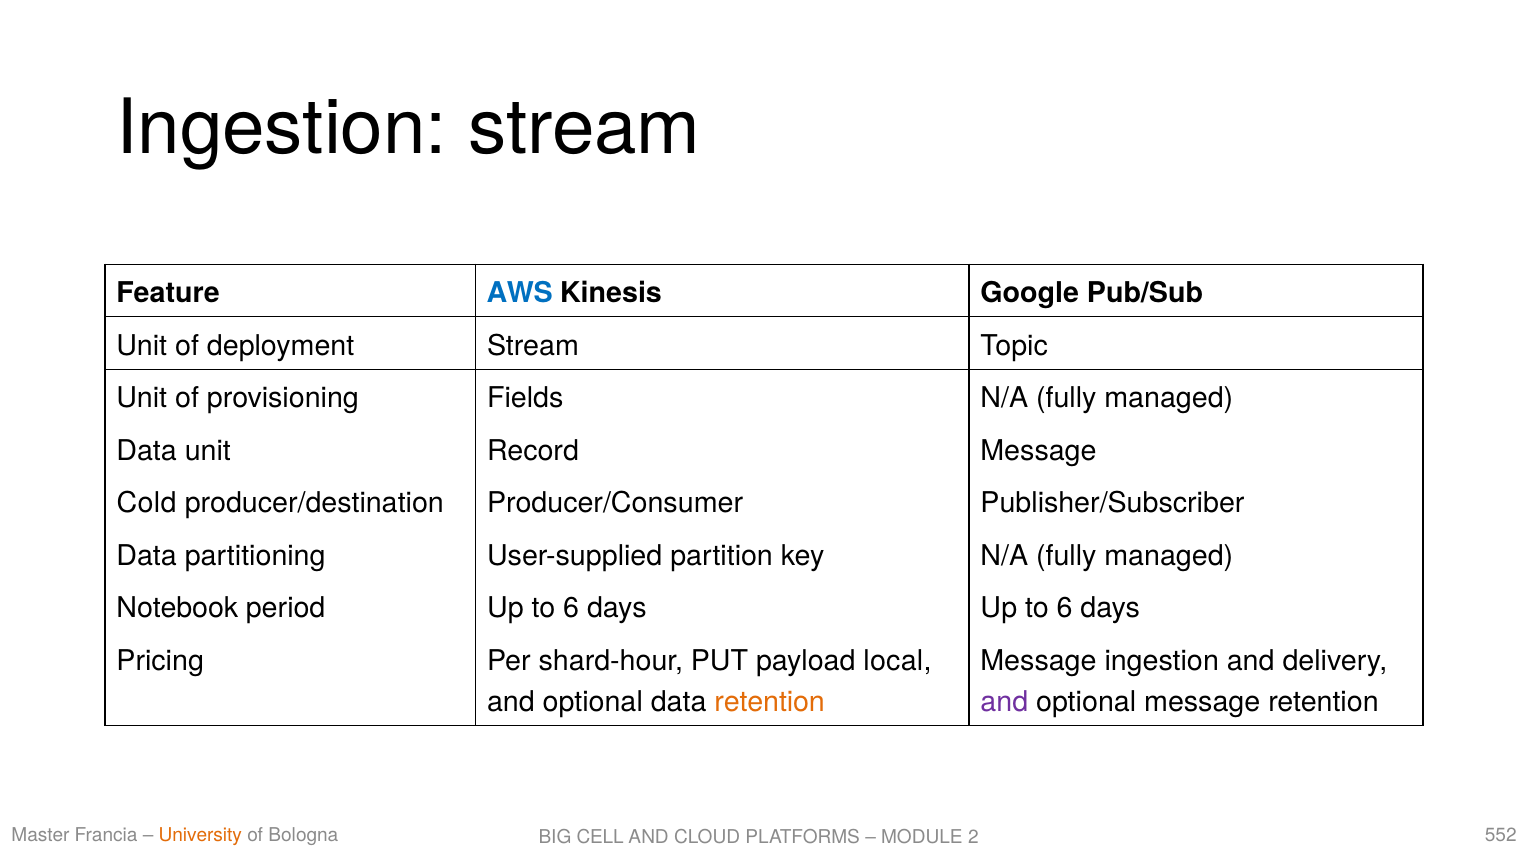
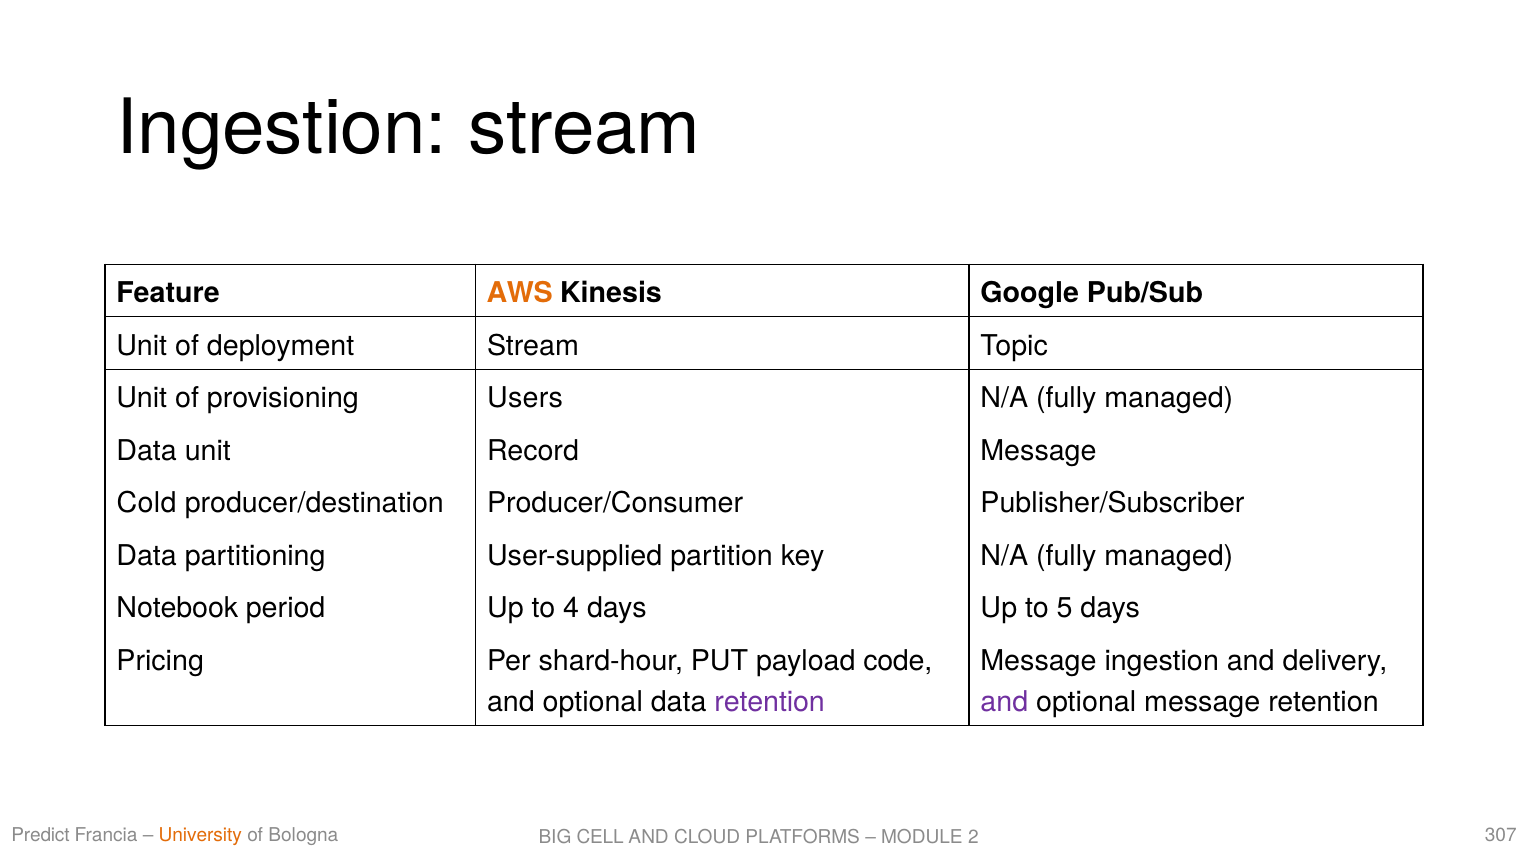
AWS colour: blue -> orange (520, 293)
Fields: Fields -> Users (525, 399)
period Up to 6: 6 -> 4 (571, 609)
days Up to 6: 6 -> 5 (1065, 609)
local: local -> code (898, 661)
retention colour: orange -> purple (770, 703)
Master: Master -> Predict (41, 836)
552: 552 -> 307 (1501, 836)
